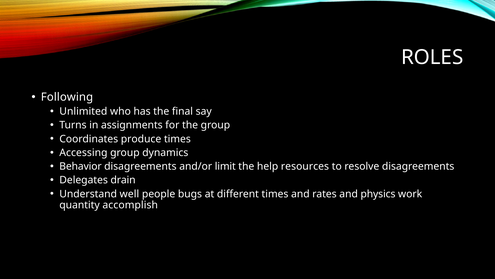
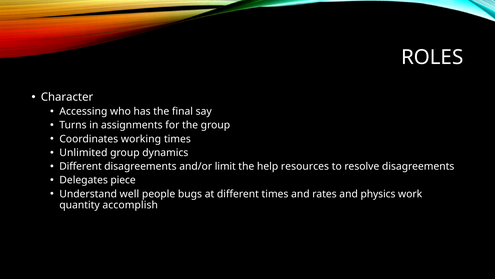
Following: Following -> Character (67, 97)
Unlimited: Unlimited -> Accessing (83, 111)
produce: produce -> working (141, 139)
Accessing: Accessing -> Unlimited (83, 152)
Behavior: Behavior -> Different (81, 166)
drain: drain -> piece (123, 180)
